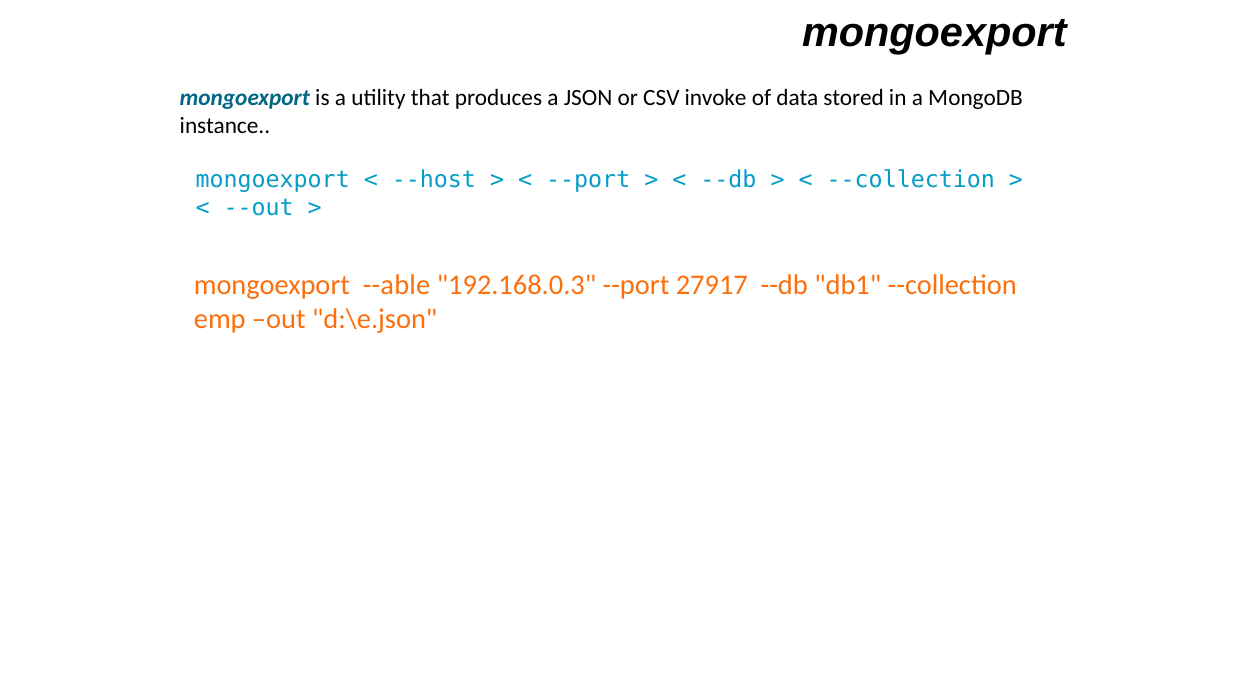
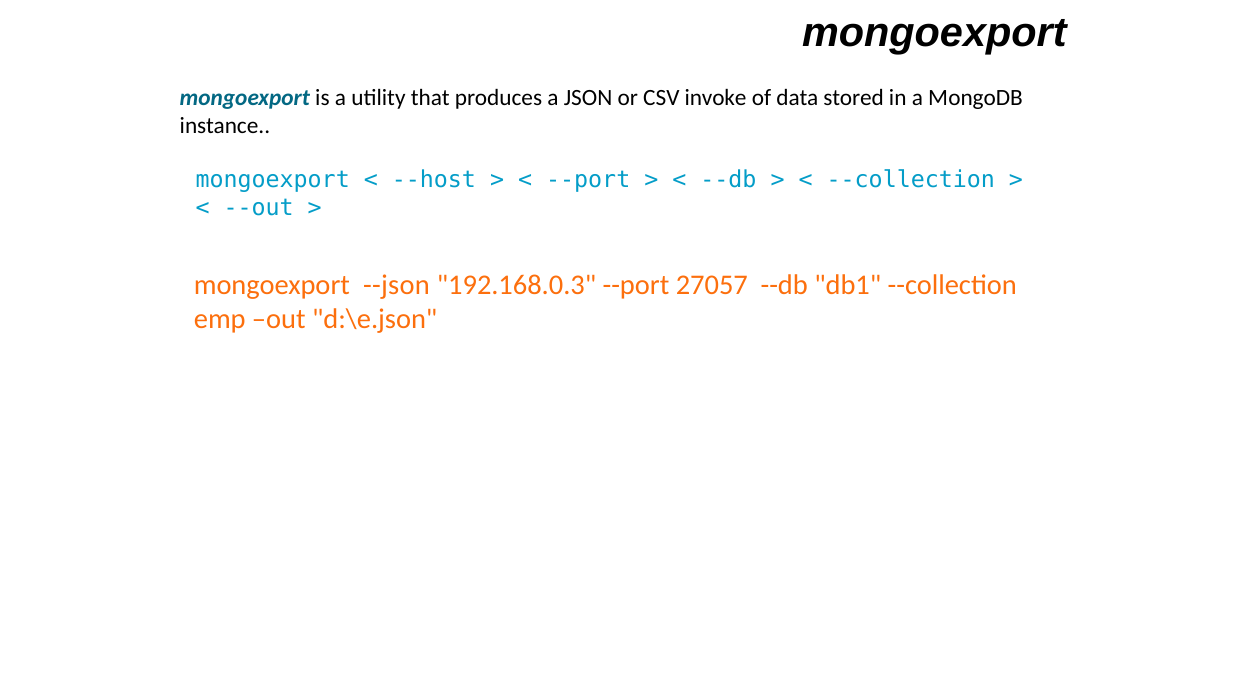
--able: --able -> --json (396, 285)
27917: 27917 -> 27057 (712, 285)
